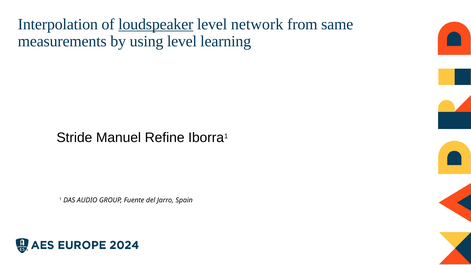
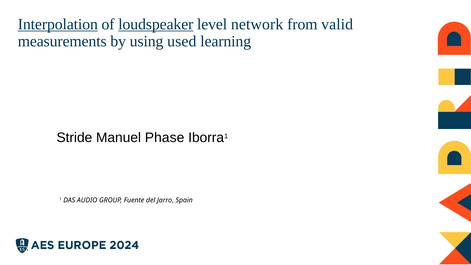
Interpolation underline: none -> present (58, 24)
same: same -> valid (337, 24)
using level: level -> used (182, 41)
Refine: Refine -> Phase (165, 137)
